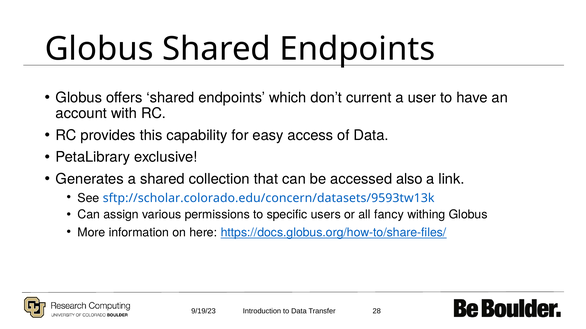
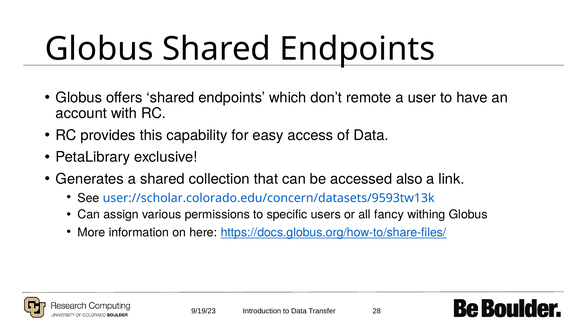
current: current -> remote (369, 98)
sftp://scholar.colorado.edu/concern/datasets/9593tw13k: sftp://scholar.colorado.edu/concern/datasets/9593tw13k -> user://scholar.colorado.edu/concern/datasets/9593tw13k (269, 198)
